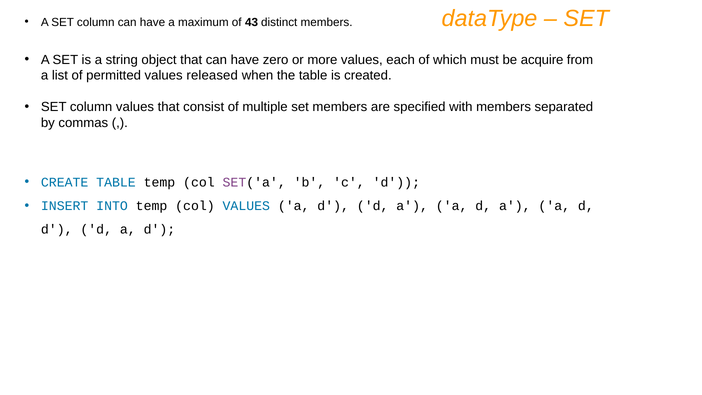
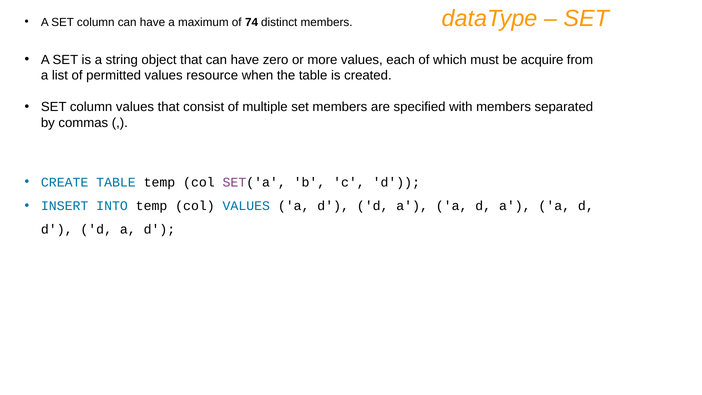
43: 43 -> 74 (252, 22)
released: released -> resource (212, 75)
